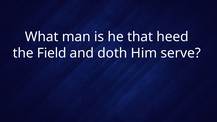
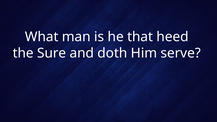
Field: Field -> Sure (52, 53)
